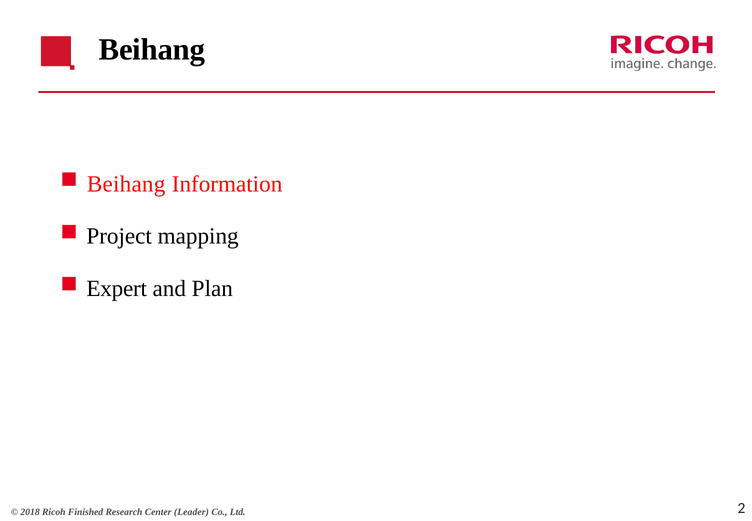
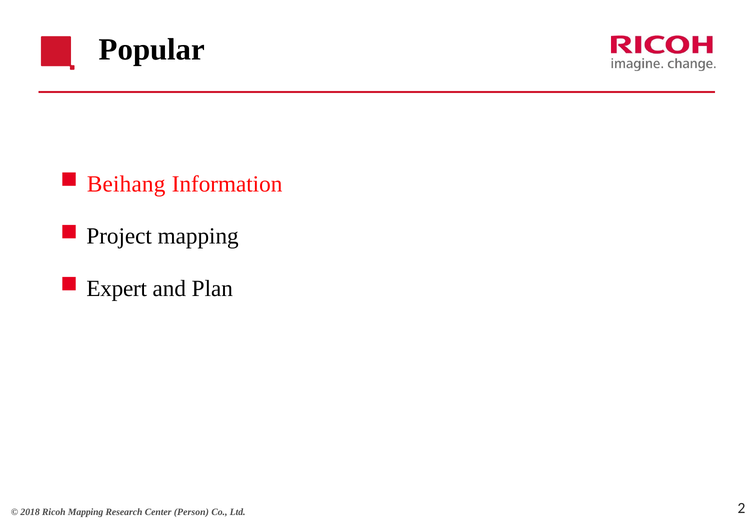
Beihang: Beihang -> Popular (152, 49)
Ricoh Finished: Finished -> Mapping (86, 512)
Leader: Leader -> Person (191, 512)
